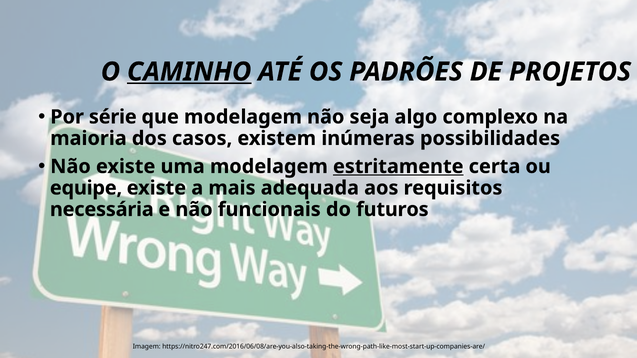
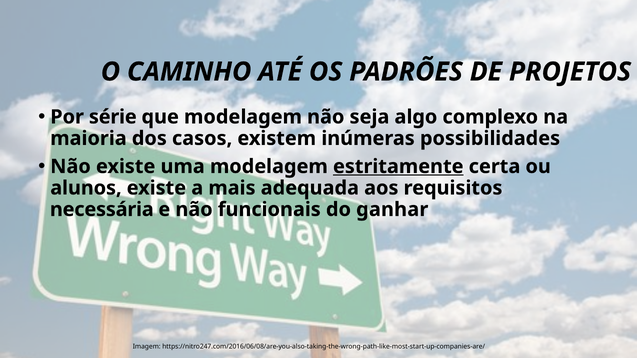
CAMINHO underline: present -> none (189, 72)
equipe: equipe -> alunos (86, 188)
futuros: futuros -> ganhar (392, 210)
